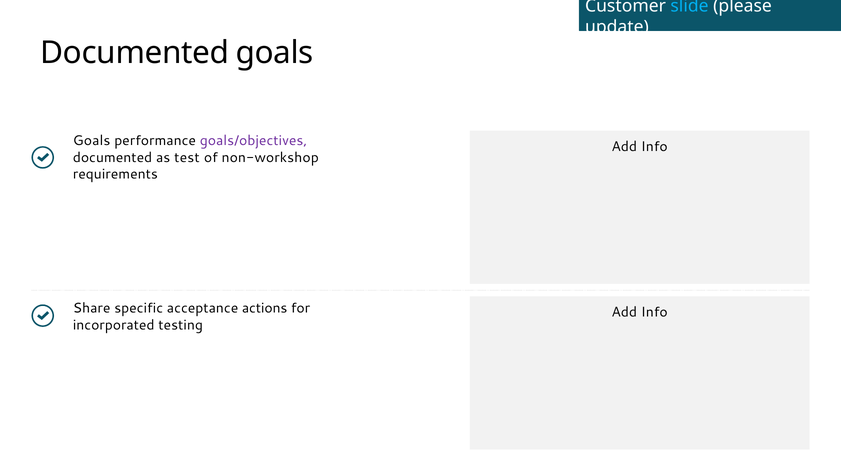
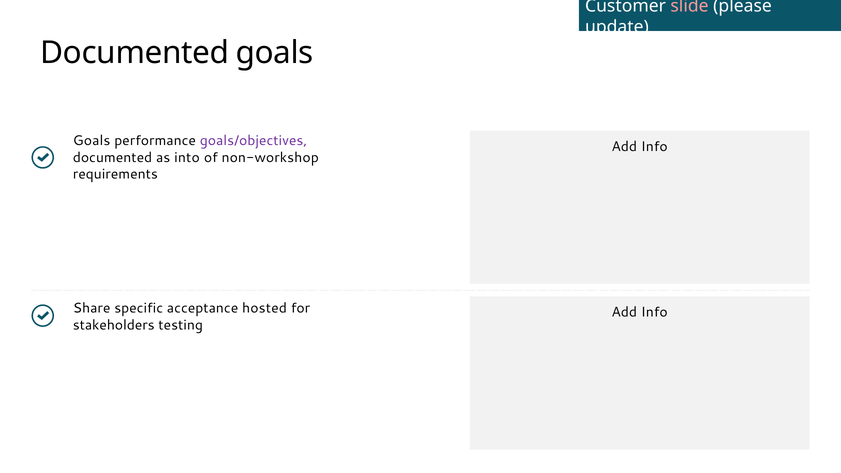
slide colour: light blue -> pink (690, 6)
test: test -> into (187, 157)
actions: actions -> hosted (265, 308)
incorporated: incorporated -> stakeholders (114, 325)
